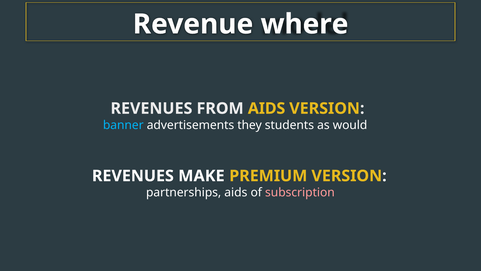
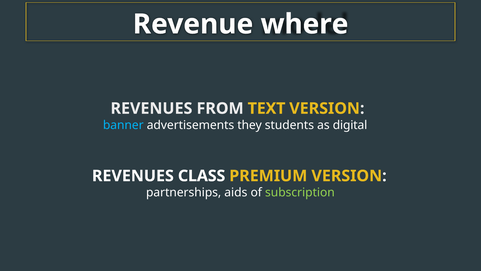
FROM AIDS: AIDS -> TEXT (267, 108)
would: would -> digital (350, 125)
MAKE: MAKE -> CLASS (202, 176)
subscription colour: pink -> light green (300, 192)
